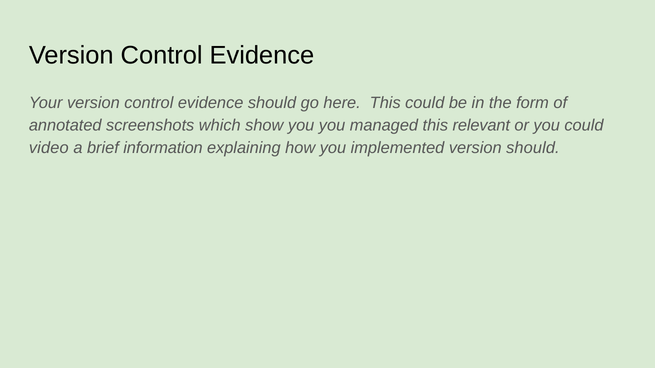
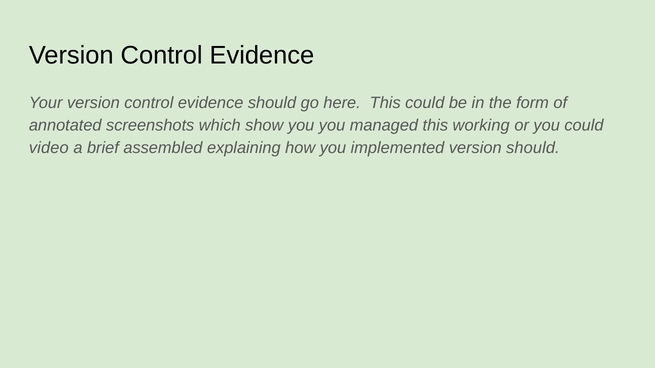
relevant: relevant -> working (481, 126)
information: information -> assembled (163, 148)
